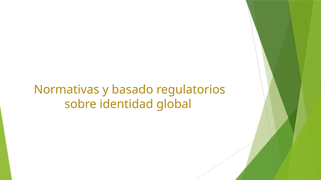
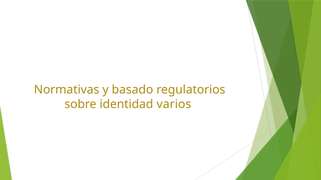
global: global -> varios (174, 104)
